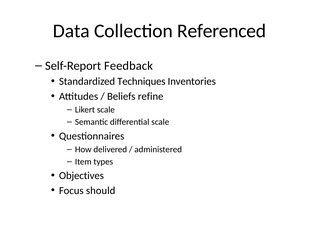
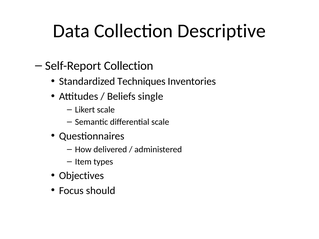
Referenced: Referenced -> Descriptive (222, 31)
Self-Report Feedback: Feedback -> Collection (129, 66)
refine: refine -> single (151, 96)
